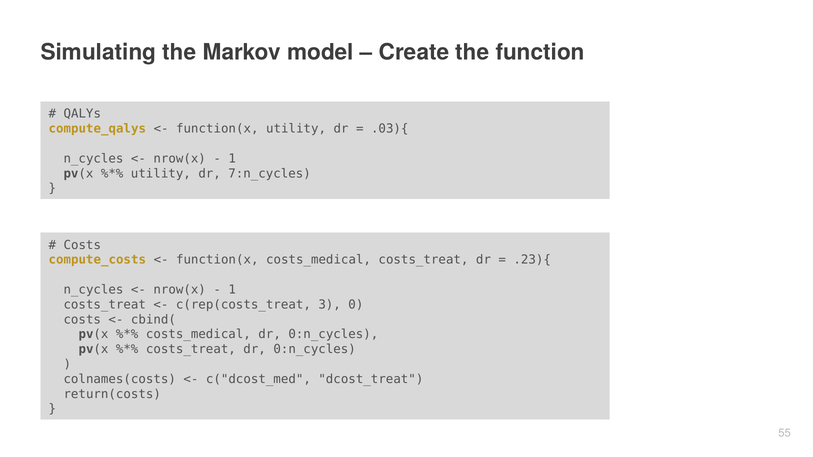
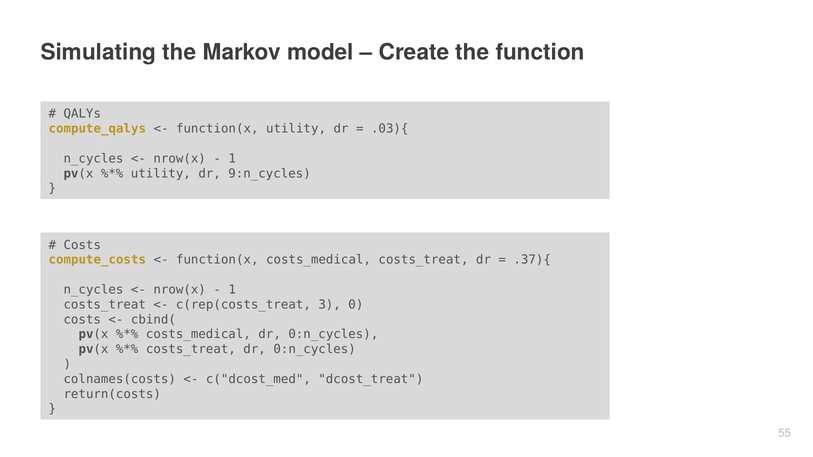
7:n_cycles: 7:n_cycles -> 9:n_cycles (270, 174)
.23){: .23){ -> .37){ (532, 260)
